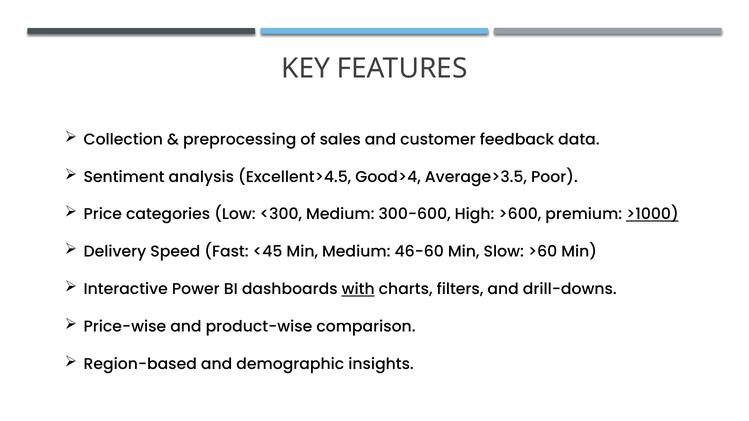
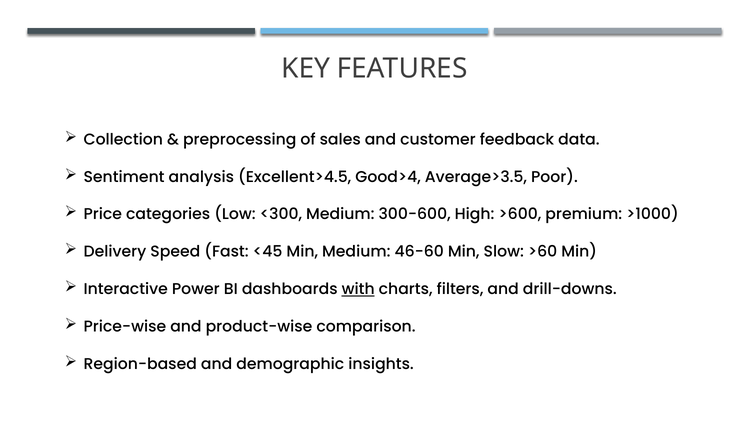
>1000 underline: present -> none (652, 215)
